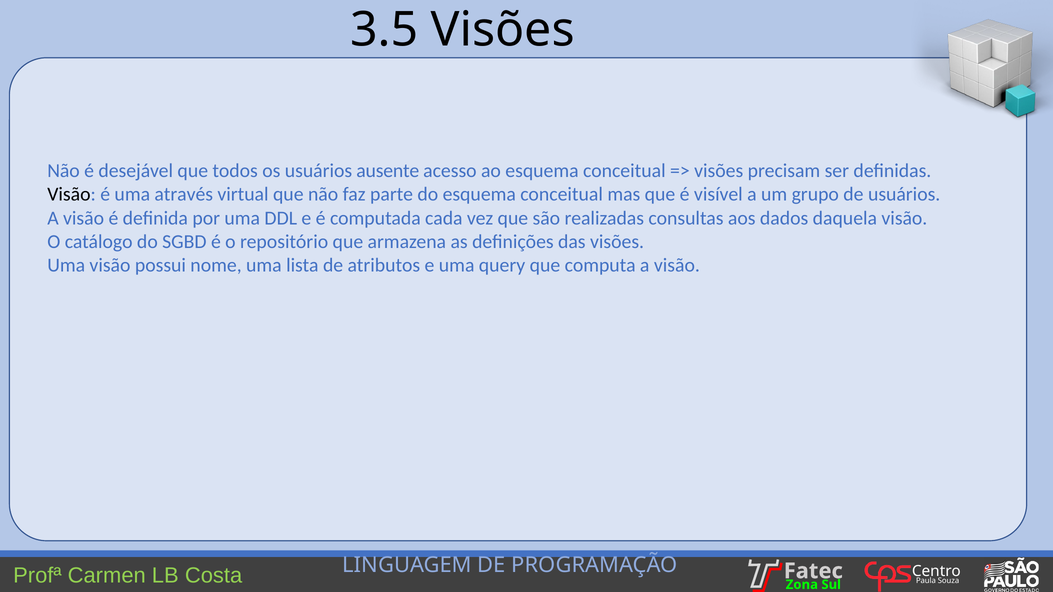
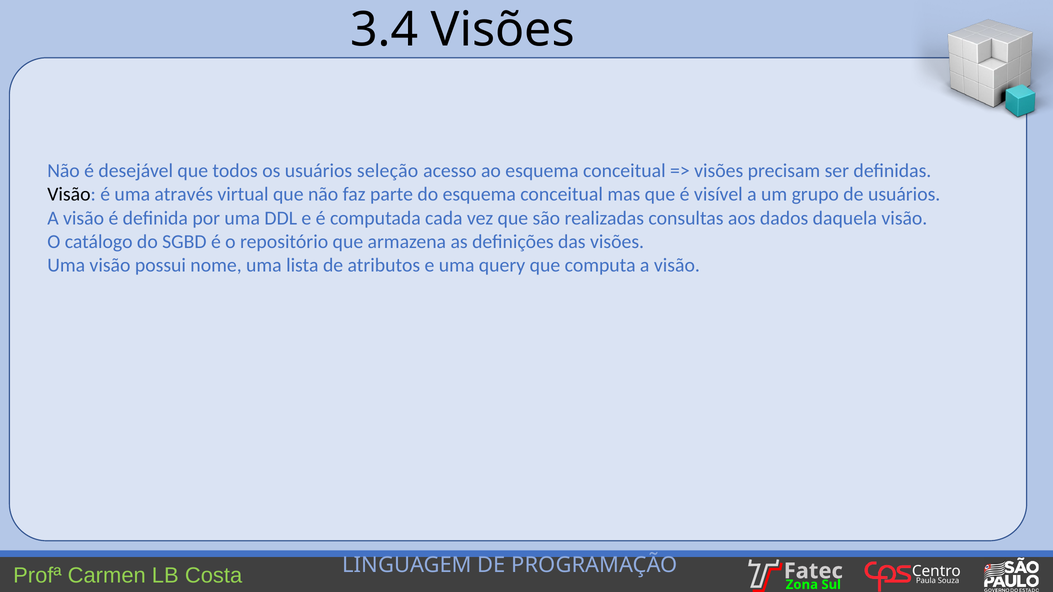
3.5: 3.5 -> 3.4 (384, 30)
ausente: ausente -> seleção (388, 171)
